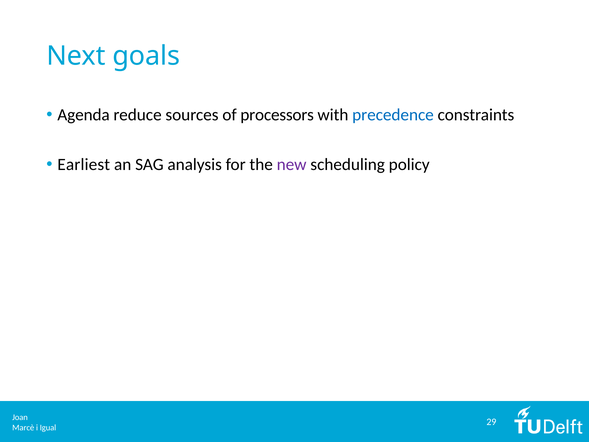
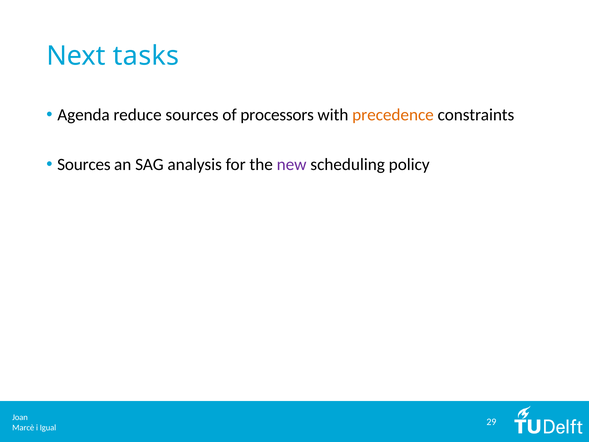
goals: goals -> tasks (146, 56)
precedence colour: blue -> orange (393, 115)
Earliest: Earliest -> Sources (84, 164)
